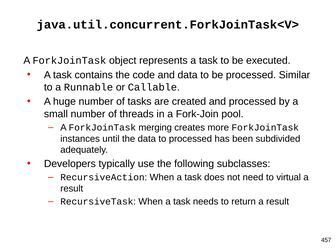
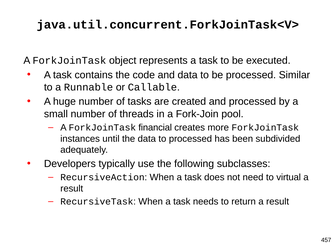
merging: merging -> financial (155, 127)
